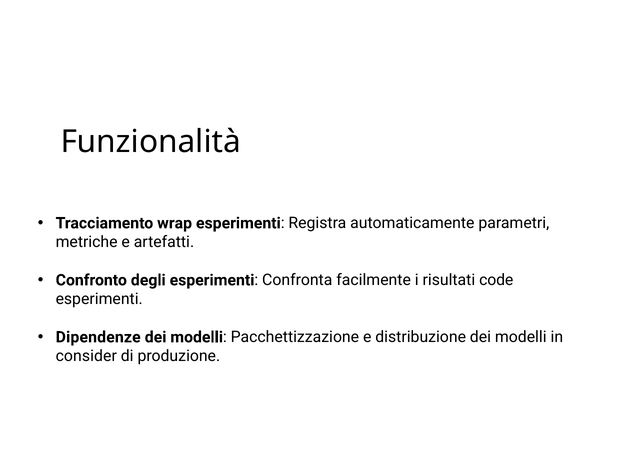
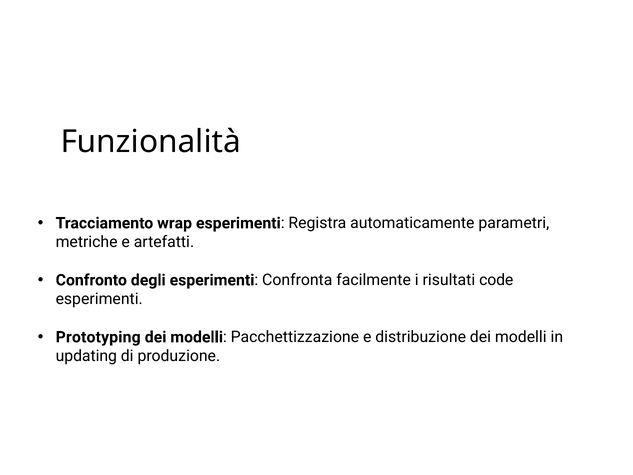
Dipendenze: Dipendenze -> Prototyping (98, 337)
consider: consider -> updating (86, 356)
